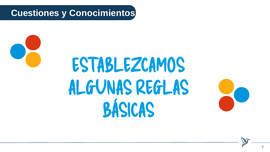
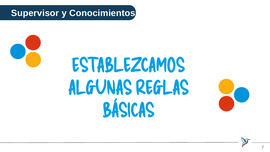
Cuestiones: Cuestiones -> Supervisor (35, 13)
